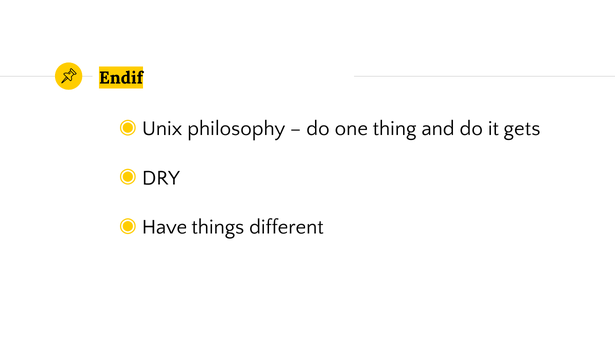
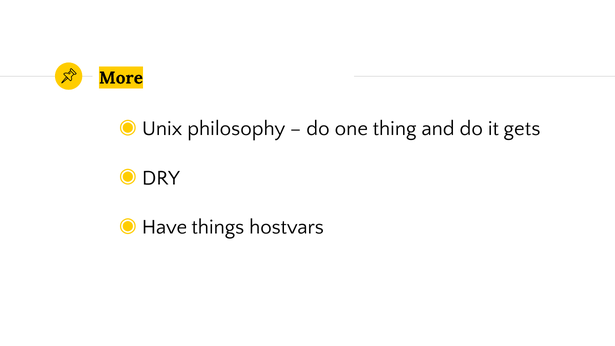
Endif: Endif -> More (121, 78)
different: different -> hostvars (287, 227)
